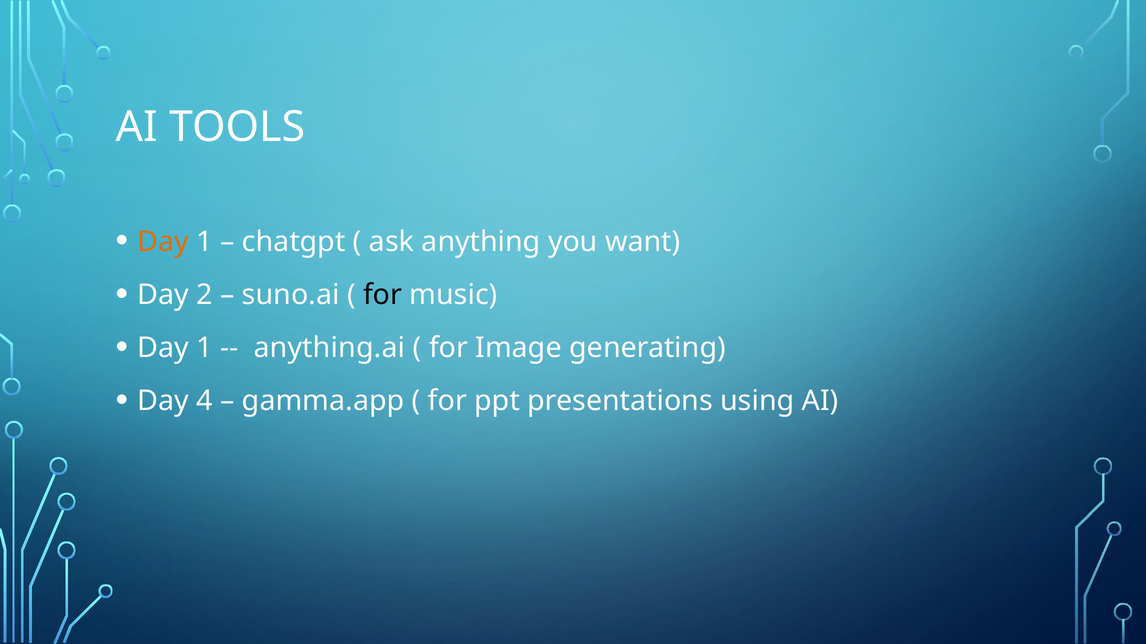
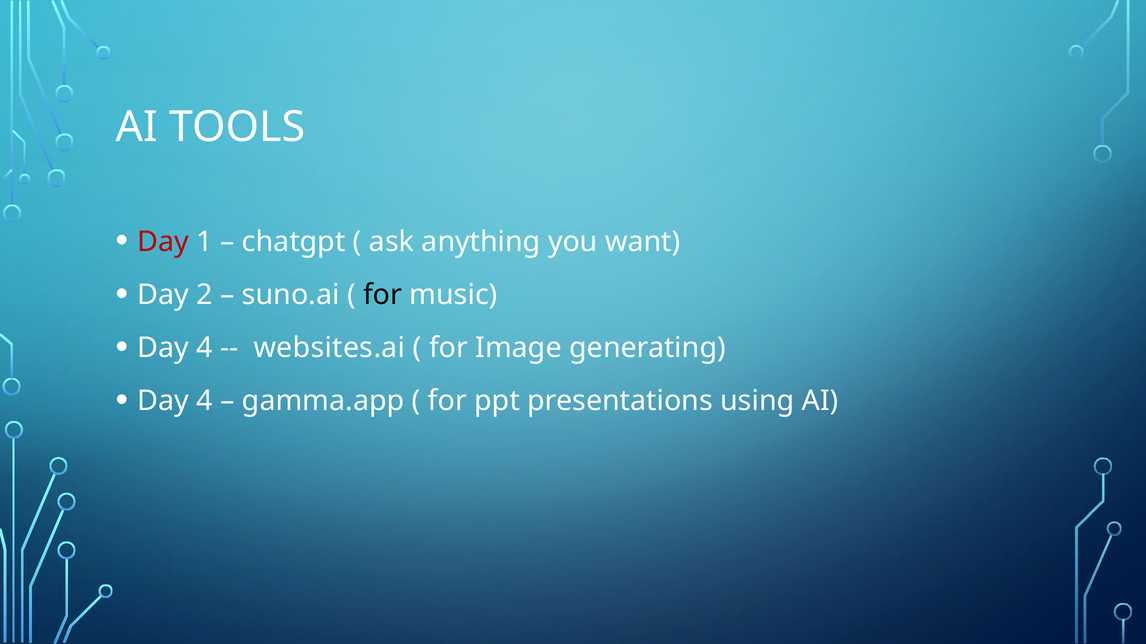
Day colour: orange -> red (163, 242)
1: 1 -> 4 (205, 348)
anything.ai: anything.ai -> websites.ai (329, 348)
